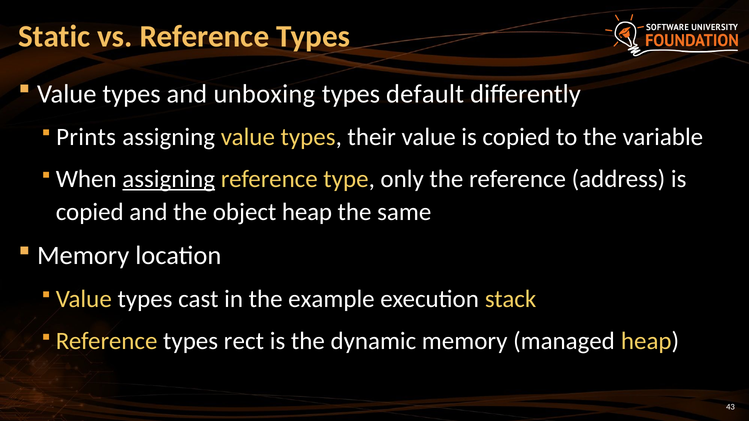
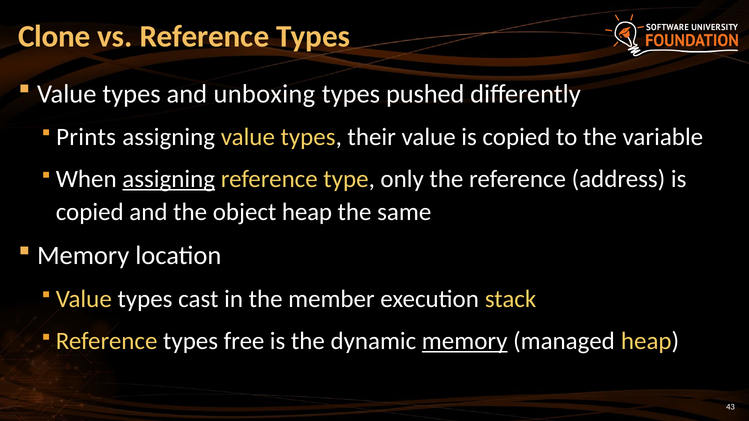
Static: Static -> Clone (54, 36)
default: default -> pushed (425, 94)
example: example -> member (331, 299)
rect: rect -> free (244, 341)
memory underline: none -> present (465, 341)
